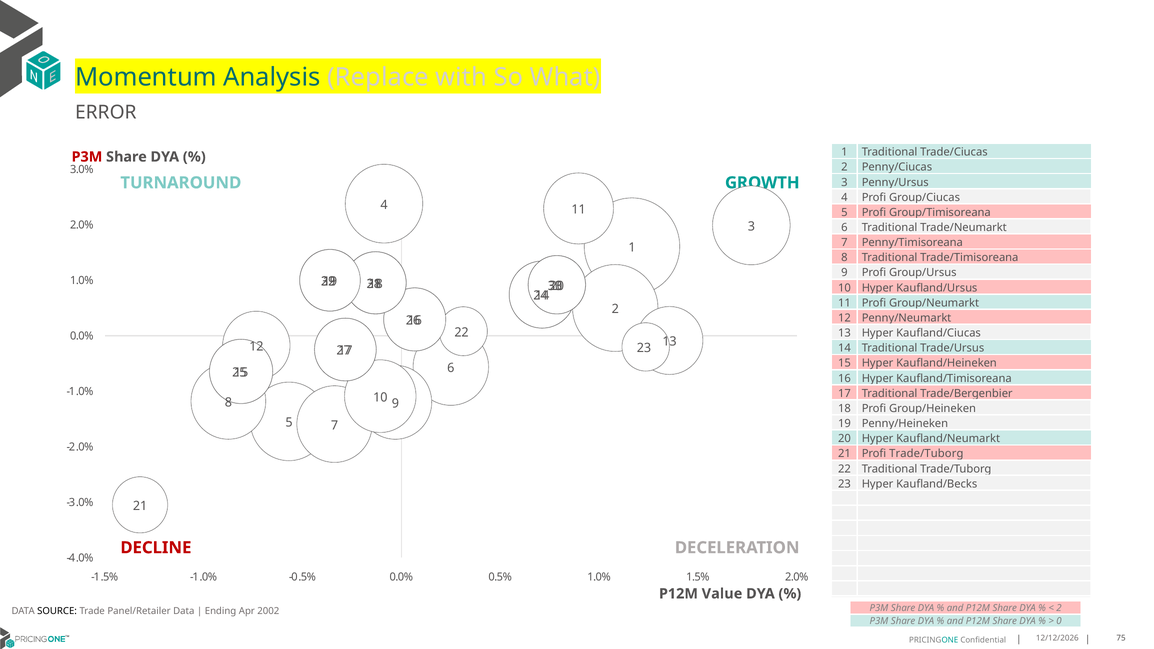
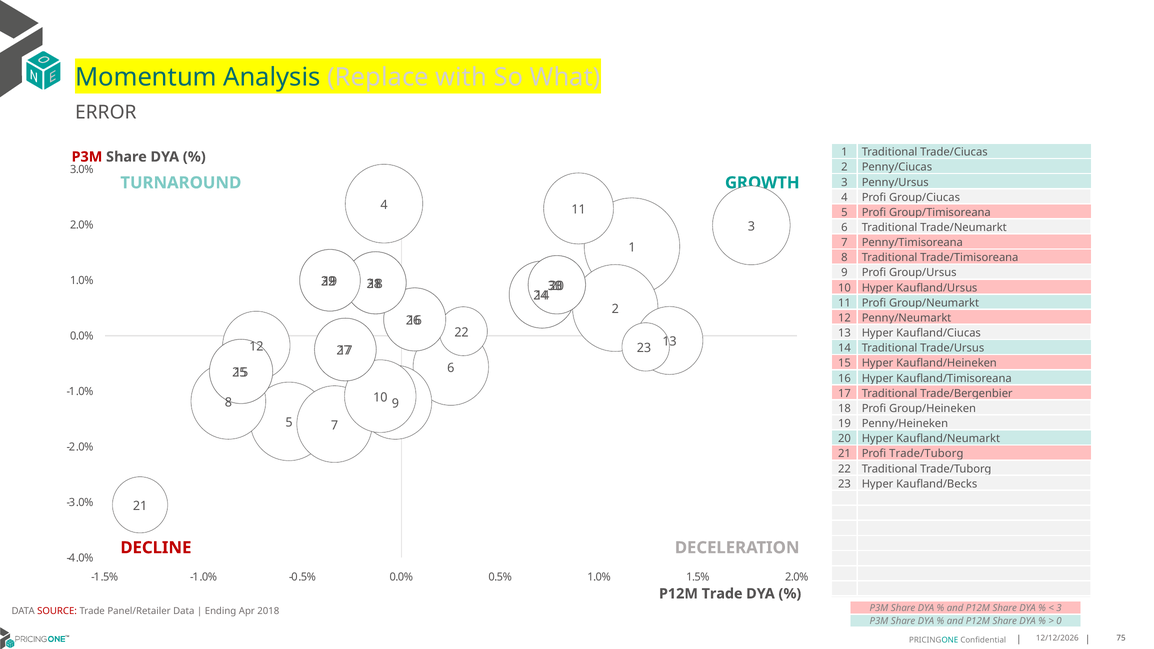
P12M Value: Value -> Trade (722, 594)
2: 2 -> 3 (1059, 608)
SOURCE colour: black -> red (57, 611)
2002: 2002 -> 2018 (268, 611)
